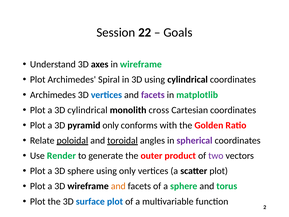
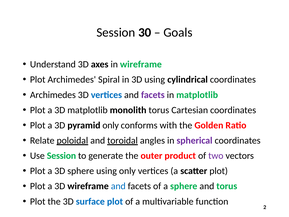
22: 22 -> 30 (145, 32)
3D cylindrical: cylindrical -> matplotlib (87, 110)
monolith cross: cross -> torus (159, 110)
Use Render: Render -> Session (61, 156)
and colour: orange -> blue (118, 186)
